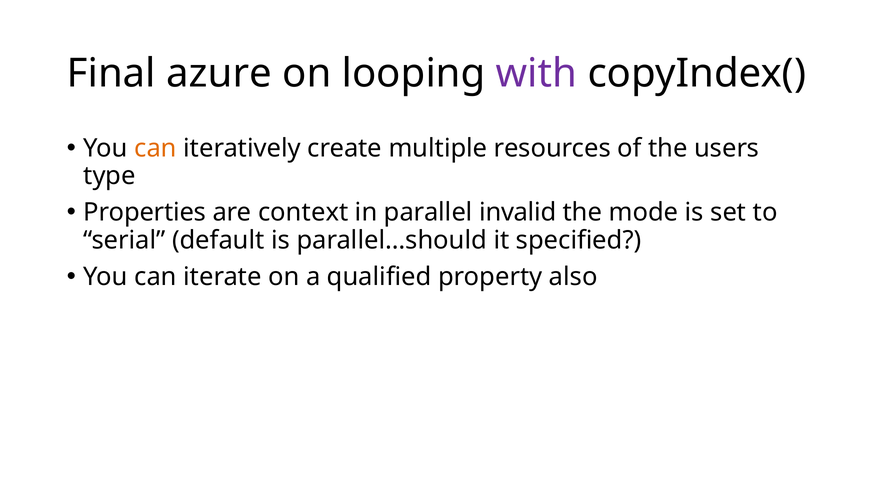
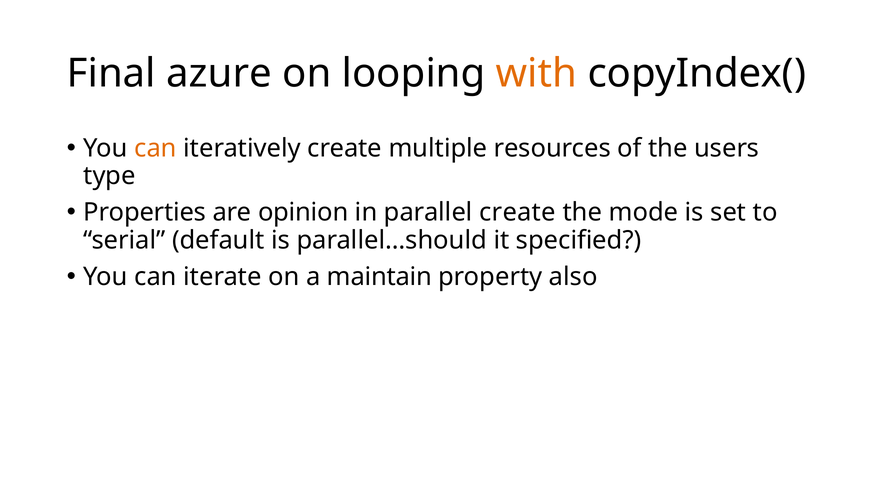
with colour: purple -> orange (536, 74)
context: context -> opinion (303, 213)
parallel invalid: invalid -> create (518, 213)
qualified: qualified -> maintain (379, 277)
